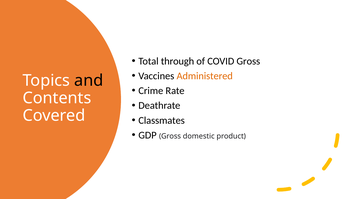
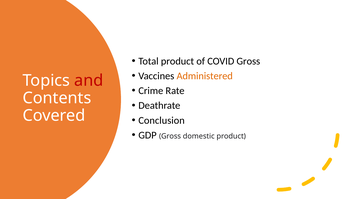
Total through: through -> product (177, 61)
and colour: black -> red (89, 81)
Classmates: Classmates -> Conclusion (162, 120)
